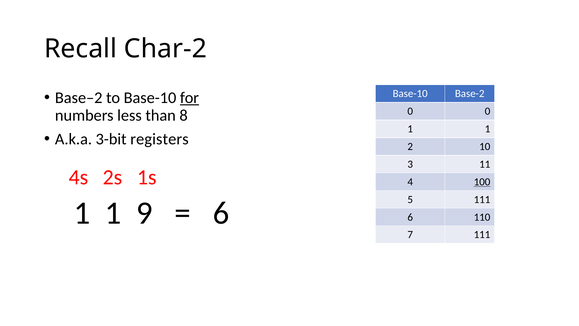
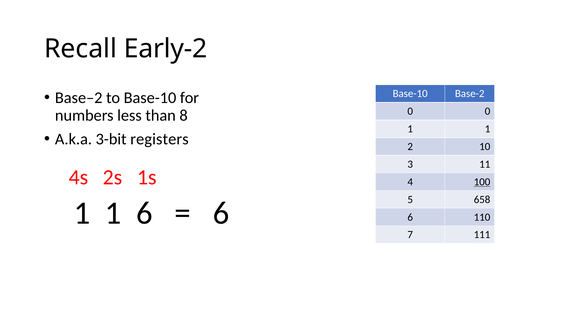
Char-2: Char-2 -> Early-2 (166, 49)
for underline: present -> none (189, 98)
5 111: 111 -> 658 (482, 199)
1 9: 9 -> 6 (144, 213)
